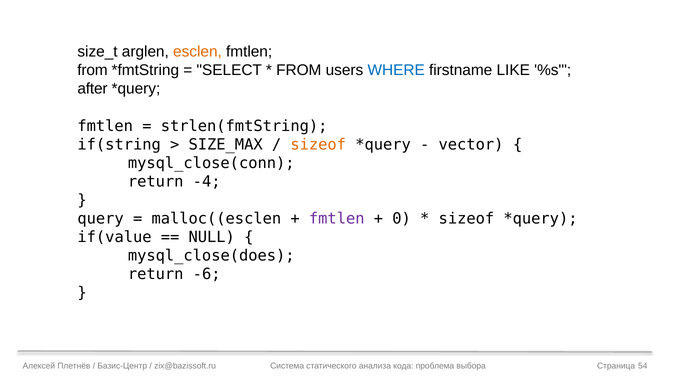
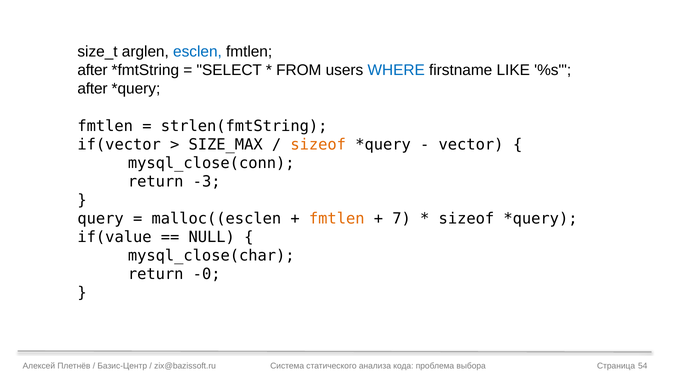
esclen colour: orange -> blue (197, 52)
from: from -> after (93, 70)
if(string: if(string -> if(vector (119, 144)
-4: -4 -> -3 (207, 181)
fmtlen colour: purple -> orange (337, 218)
0: 0 -> 7 (402, 218)
mysql_close(does: mysql_close(does -> mysql_close(char (211, 255)
-6: -6 -> -0 (207, 274)
